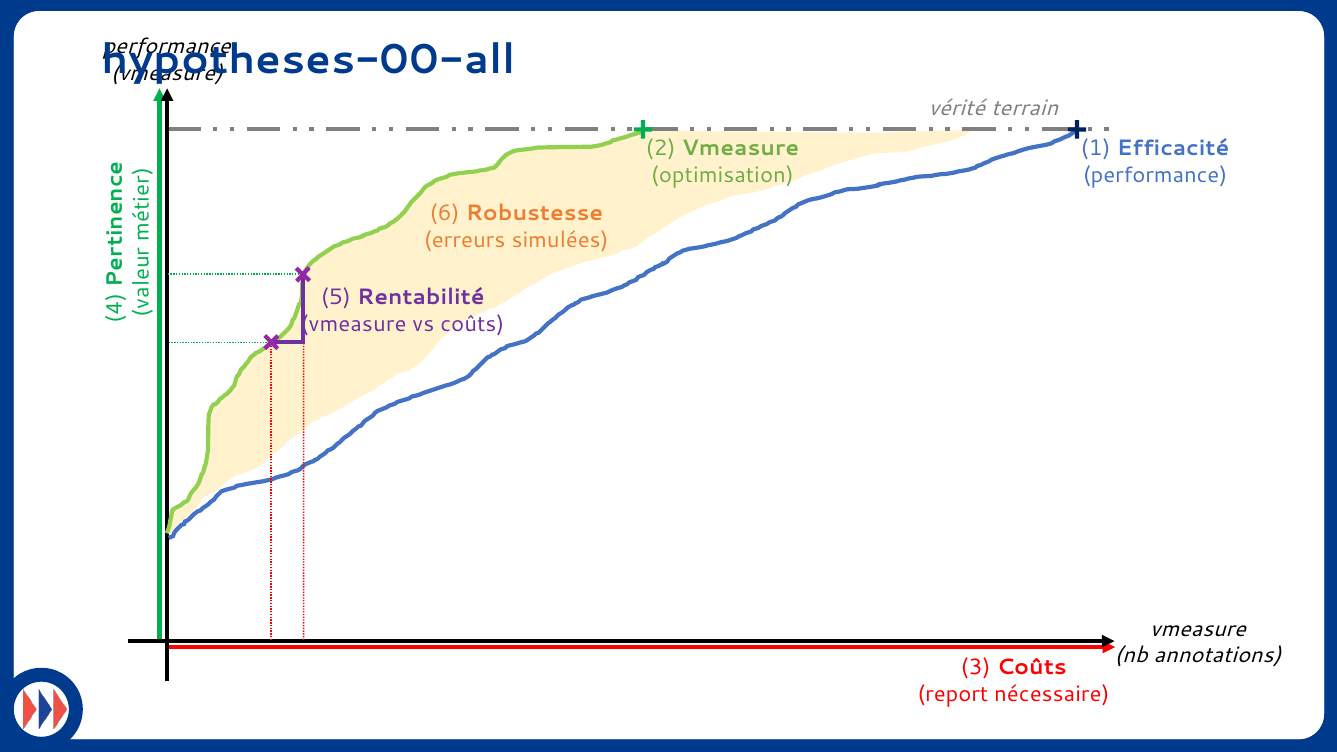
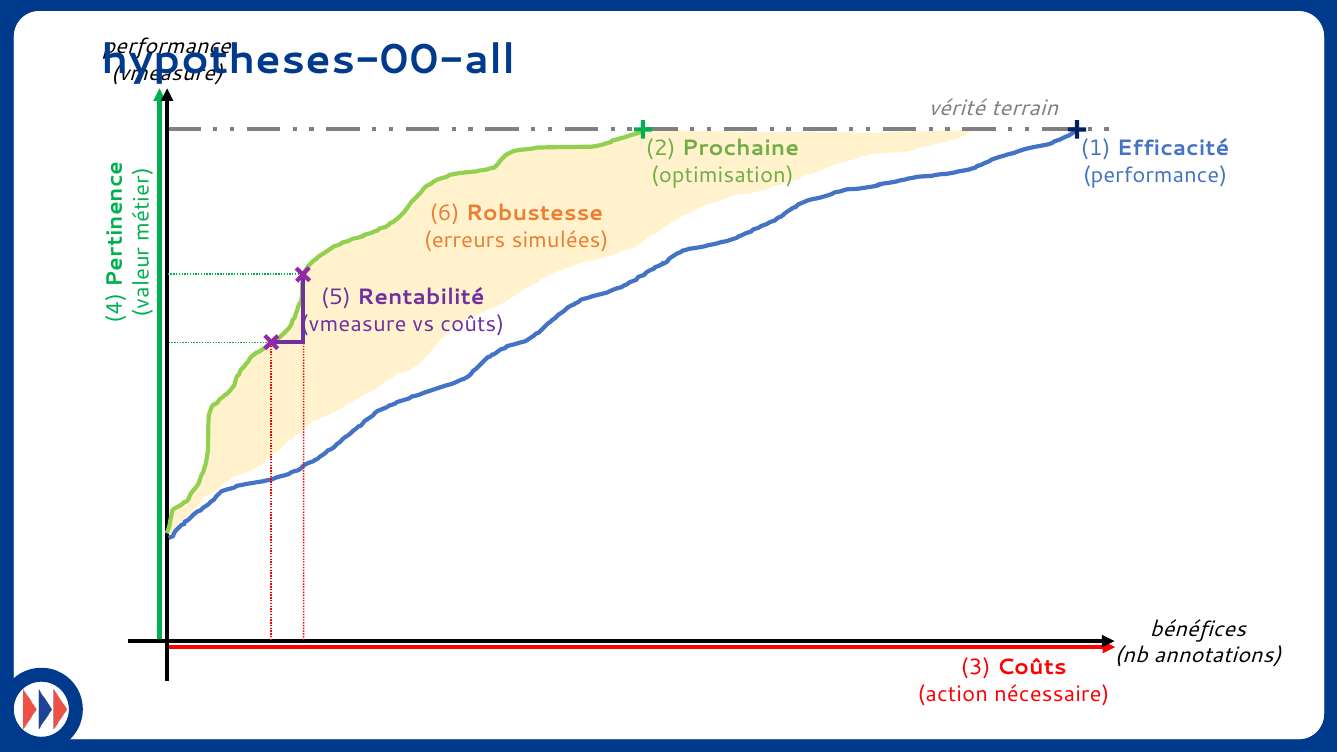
2 Vmeasure: Vmeasure -> Prochaine (740, 148)
vmeasure: vmeasure -> bénéfices (1198, 629)
report: report -> action (953, 694)
